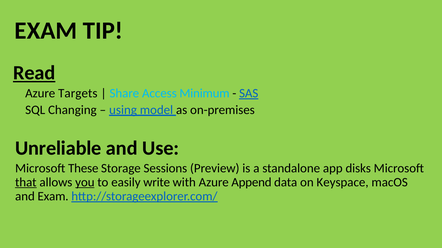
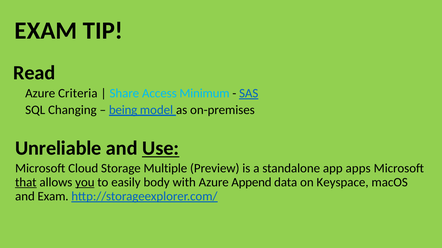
Read underline: present -> none (34, 73)
Targets: Targets -> Criteria (78, 94)
using: using -> being (123, 110)
Use underline: none -> present (161, 148)
These: These -> Cloud (83, 169)
Sessions: Sessions -> Multiple (165, 169)
disks: disks -> apps (358, 169)
write: write -> body (157, 183)
